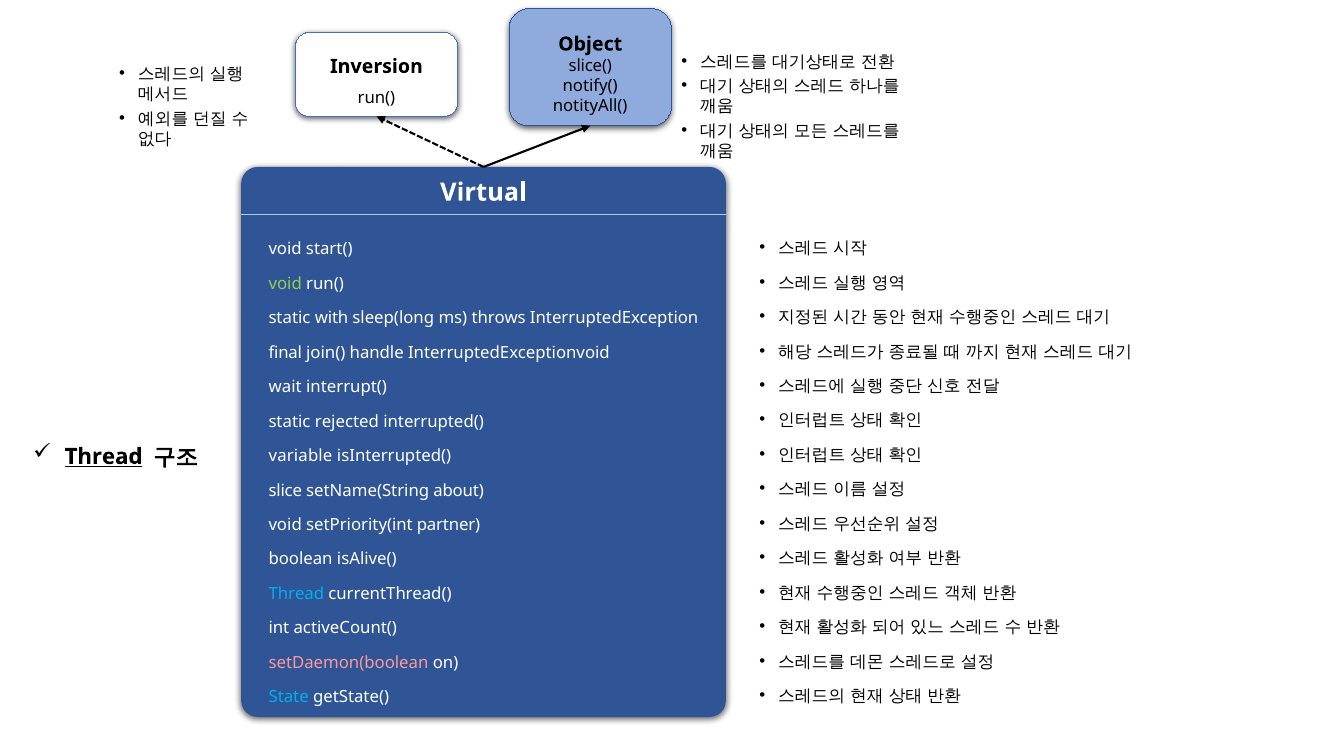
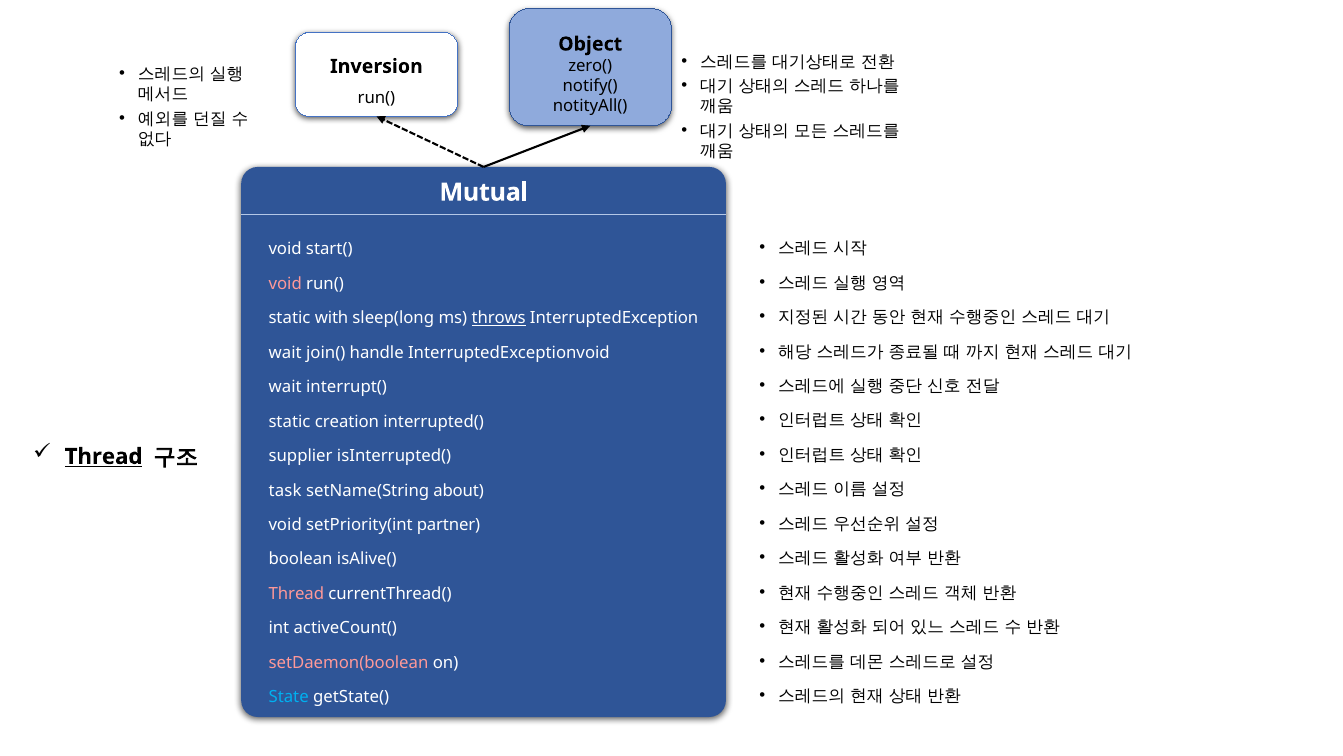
slice(: slice( -> zero( (590, 66)
Virtual: Virtual -> Mutual (484, 192)
void colour: light green -> pink (285, 284)
throws underline: none -> present (499, 318)
final: final -> wait (285, 353)
rejected: rejected -> creation (347, 421)
variable: variable -> supplier (301, 456)
slice: slice -> task (285, 490)
Thread colour: light blue -> pink (296, 593)
